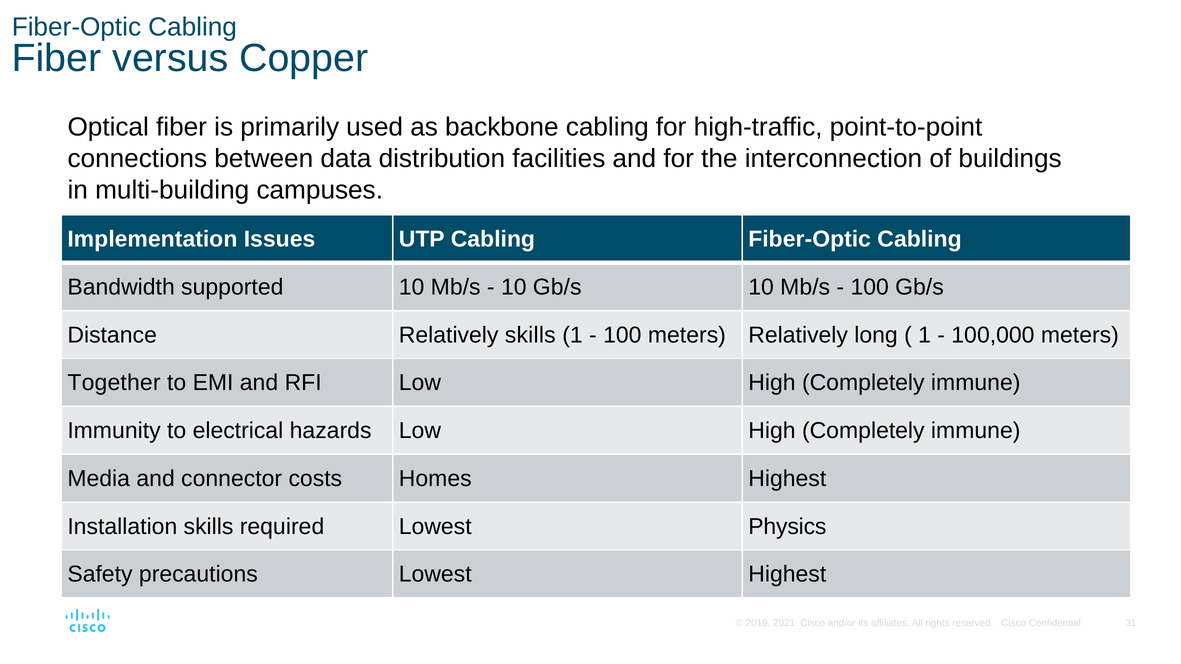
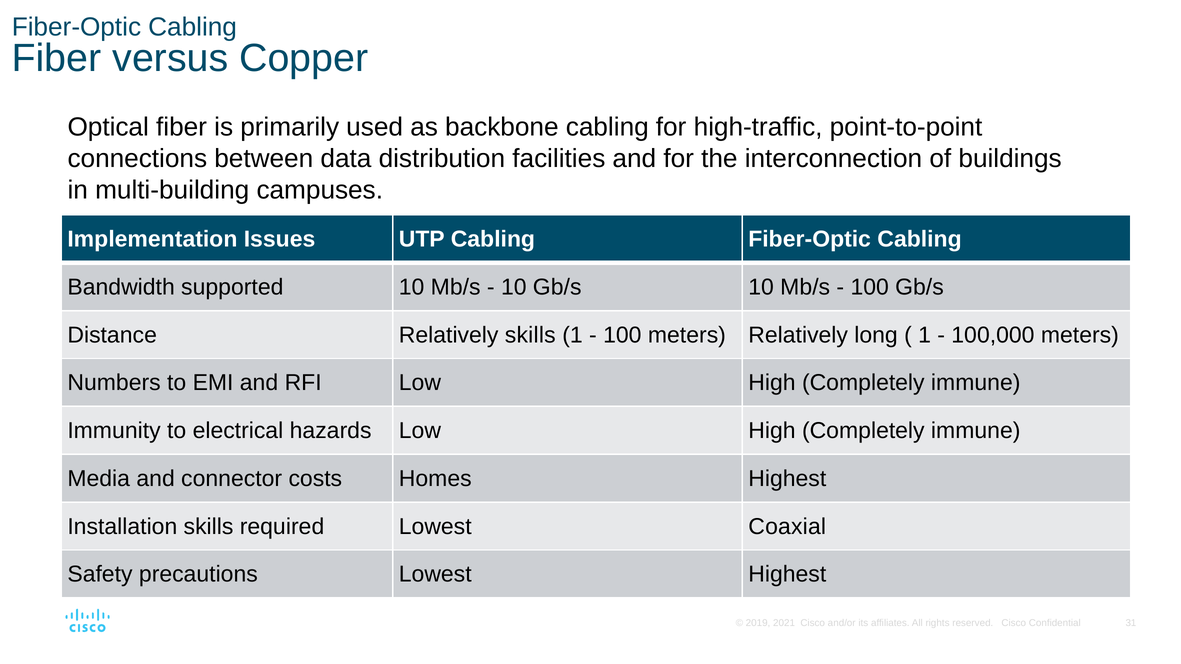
Together: Together -> Numbers (114, 383)
Physics: Physics -> Coaxial (787, 527)
